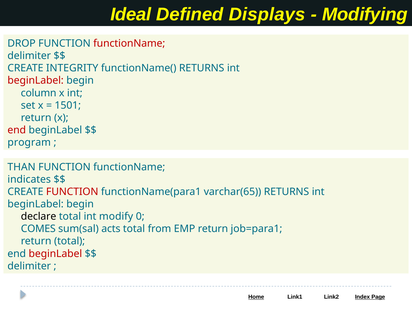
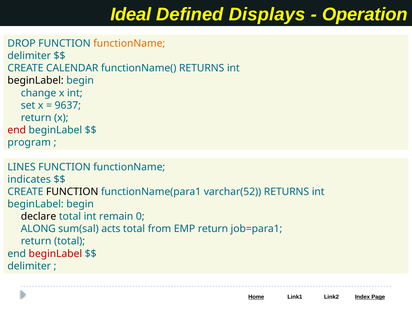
Modifying: Modifying -> Operation (365, 14)
functionName colour: red -> orange (129, 43)
INTEGRITY: INTEGRITY -> CALENDAR (72, 68)
beginLabel colour: red -> black (36, 81)
column: column -> change (39, 93)
1501: 1501 -> 9637 (68, 105)
THAN: THAN -> LINES (22, 167)
FUNCTION colour: red -> black (72, 192)
varchar(65: varchar(65 -> varchar(52 (232, 192)
modify: modify -> remain (116, 217)
COMES: COMES -> ALONG (38, 229)
